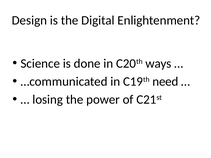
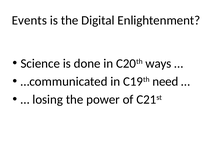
Design: Design -> Events (29, 20)
